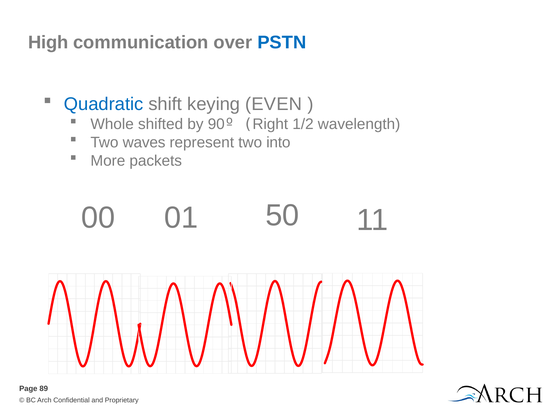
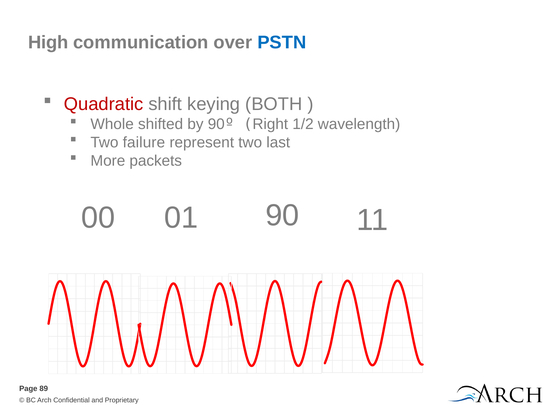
Quadratic colour: blue -> red (104, 104)
EVEN: EVEN -> BOTH (274, 104)
waves: waves -> failure (144, 143)
into: into -> last (278, 143)
50: 50 -> 90 (282, 216)
